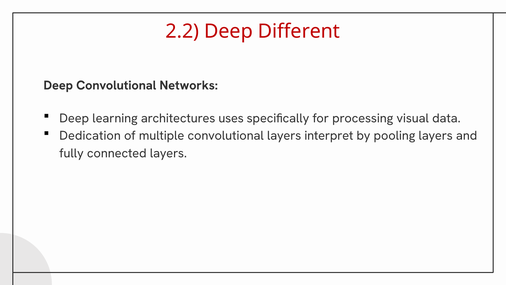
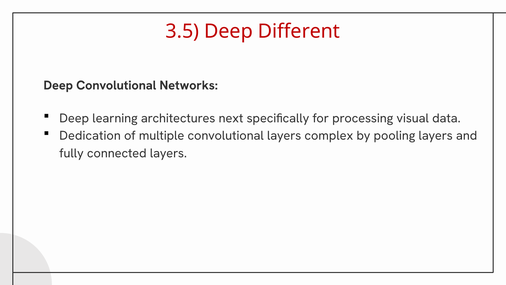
2.2: 2.2 -> 3.5 (182, 31)
uses: uses -> next (231, 118)
interpret: interpret -> complex (329, 136)
